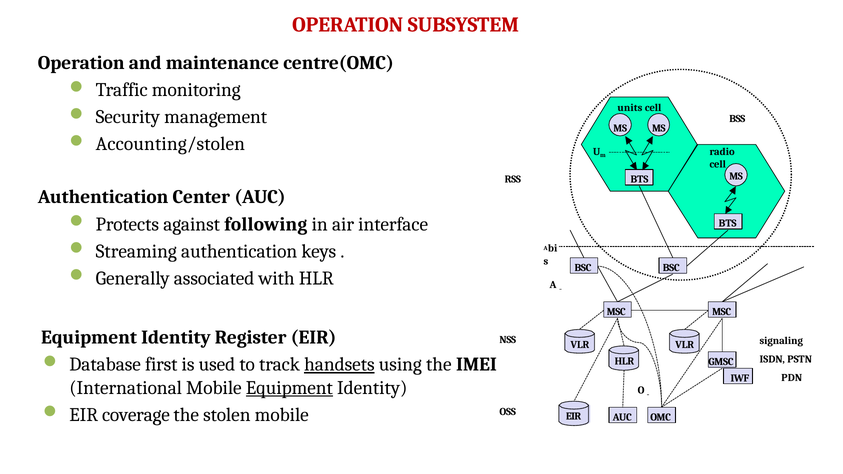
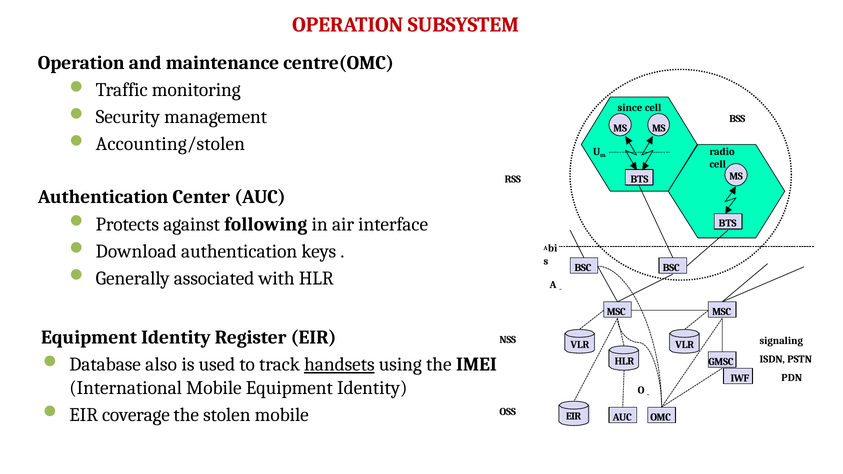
units: units -> since (630, 108)
Streaming: Streaming -> Download (136, 251)
first: first -> also (161, 365)
Equipment underline: present -> none (289, 388)
